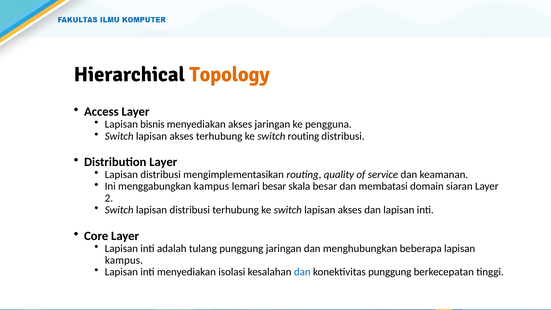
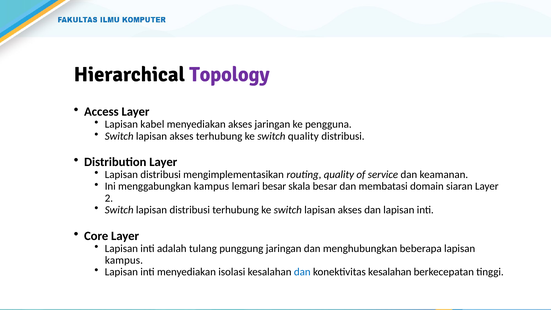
Topology colour: orange -> purple (229, 74)
bisnis: bisnis -> kabel (152, 124)
switch routing: routing -> quality (303, 136)
konektivitas punggung: punggung -> kesalahan (390, 272)
